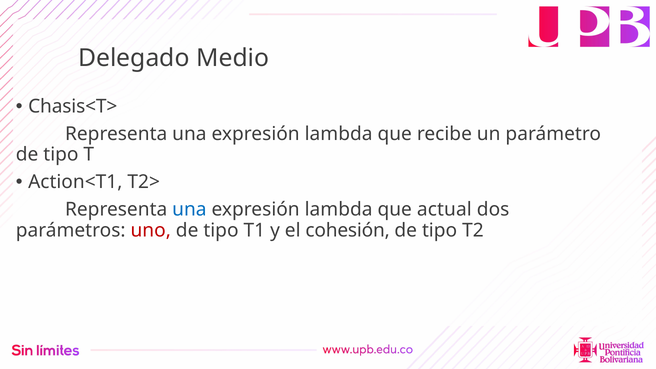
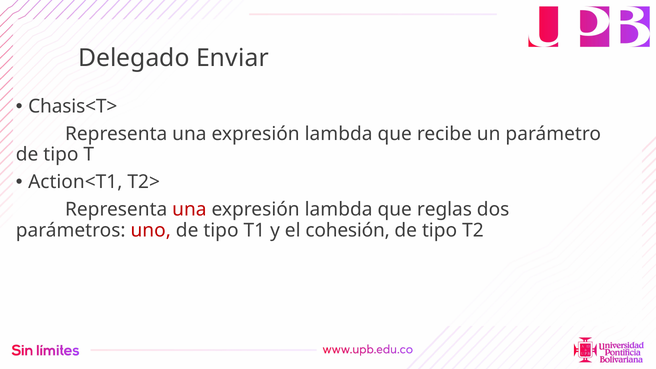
Medio: Medio -> Enviar (233, 58)
una colour: blue -> red (189, 210)
actual: actual -> reglas (444, 210)
